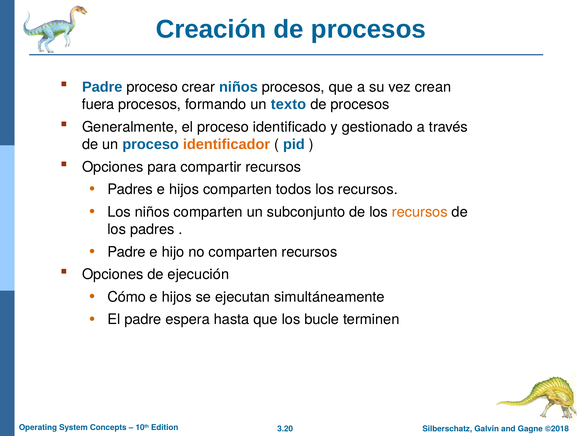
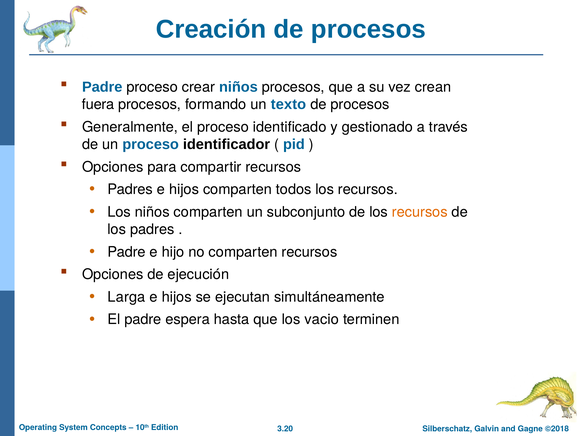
identificador colour: orange -> black (226, 145)
Cómo: Cómo -> Larga (126, 297)
bucle: bucle -> vacio (322, 320)
